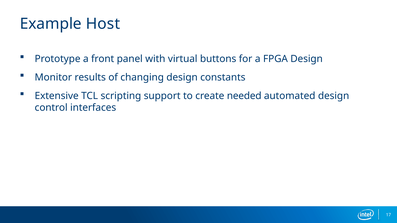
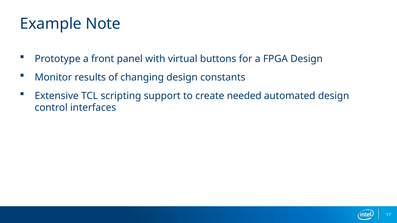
Host: Host -> Note (103, 24)
